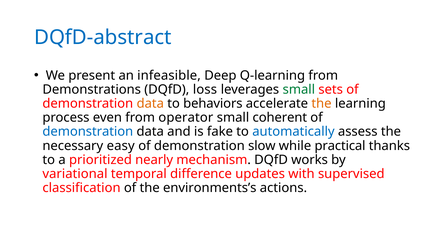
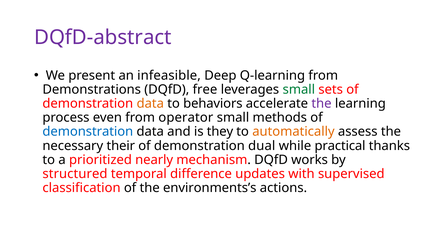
DQfD-abstract colour: blue -> purple (103, 38)
loss: loss -> free (205, 90)
the colour: orange -> purple (322, 104)
coherent: coherent -> methods (280, 118)
fake: fake -> they (220, 132)
automatically colour: blue -> orange (293, 132)
easy: easy -> their (121, 146)
slow: slow -> dual (262, 146)
variational: variational -> structured (75, 174)
